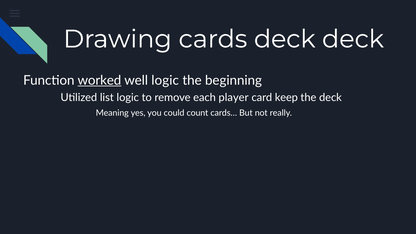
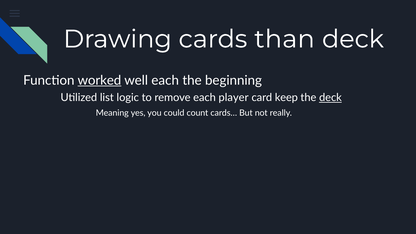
cards deck: deck -> than (285, 39)
well logic: logic -> each (165, 80)
deck underline: none -> present (330, 98)
